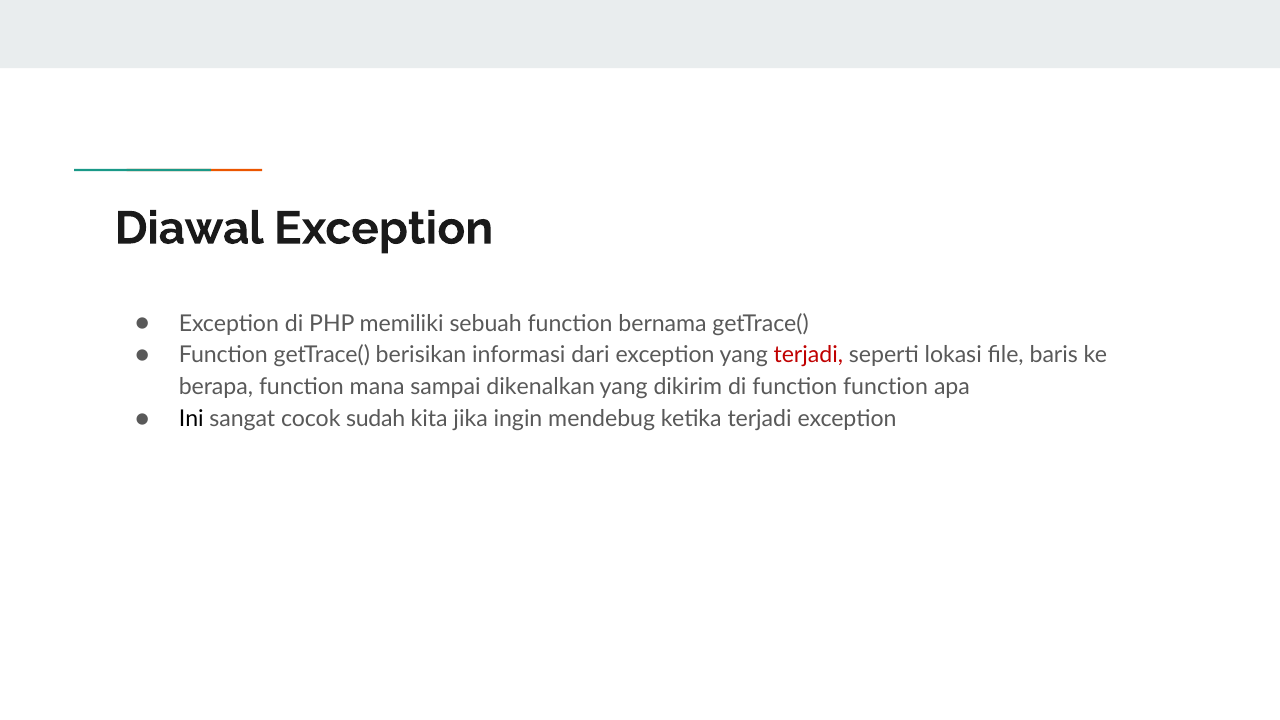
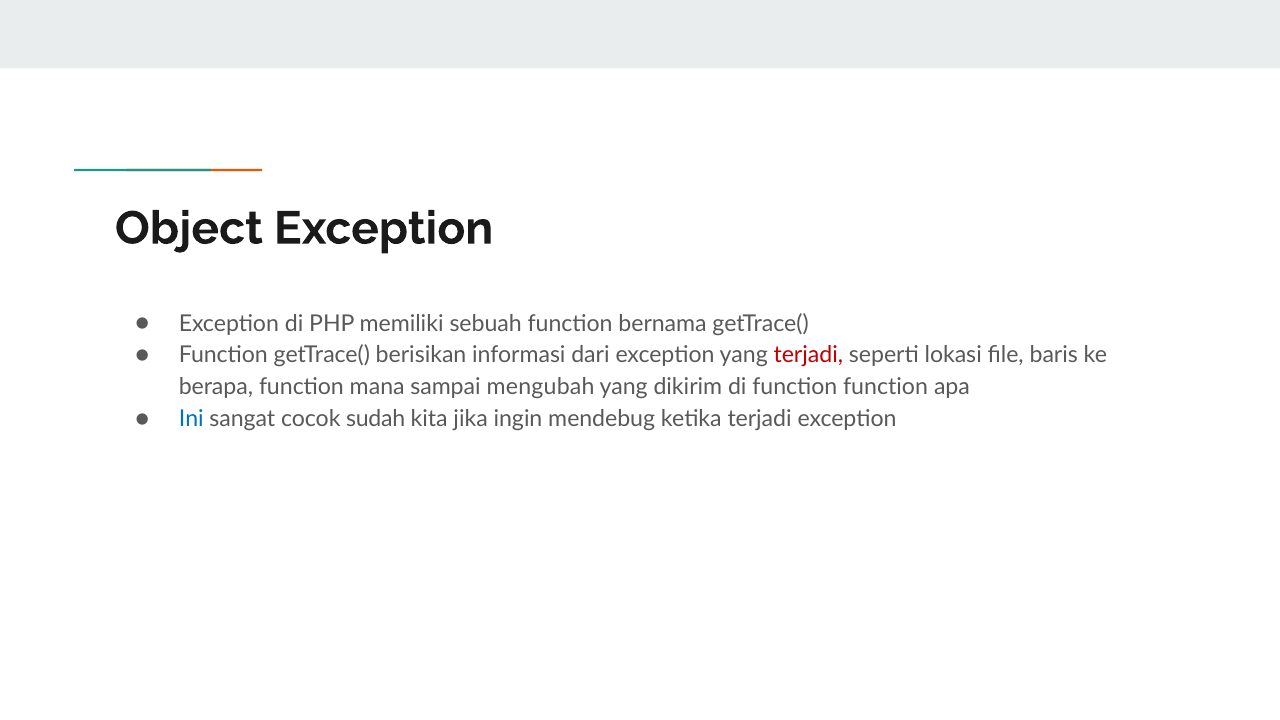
Diawal: Diawal -> Object (189, 228)
dikenalkan: dikenalkan -> mengubah (541, 387)
Ini colour: black -> blue (191, 419)
